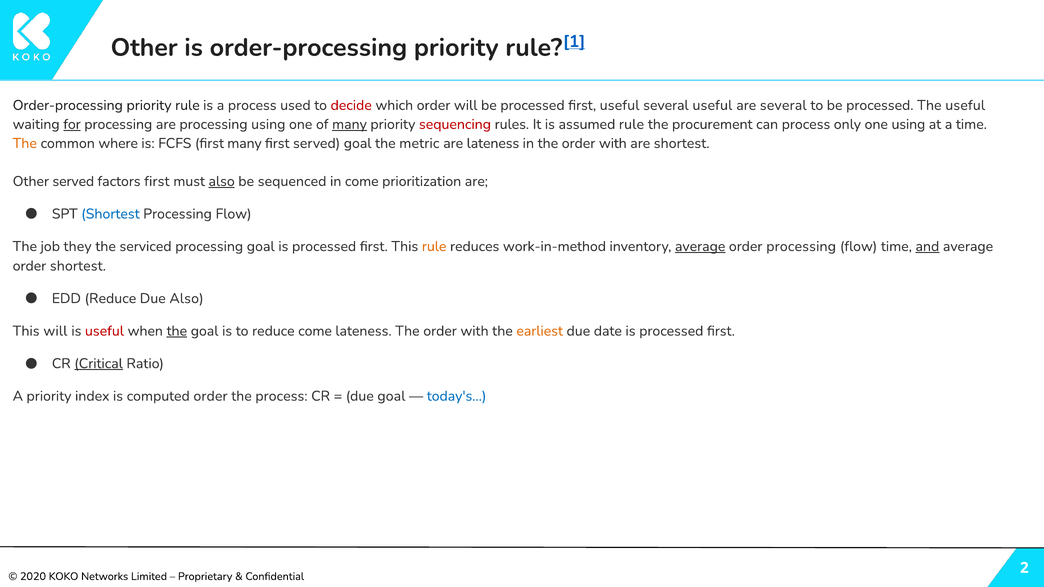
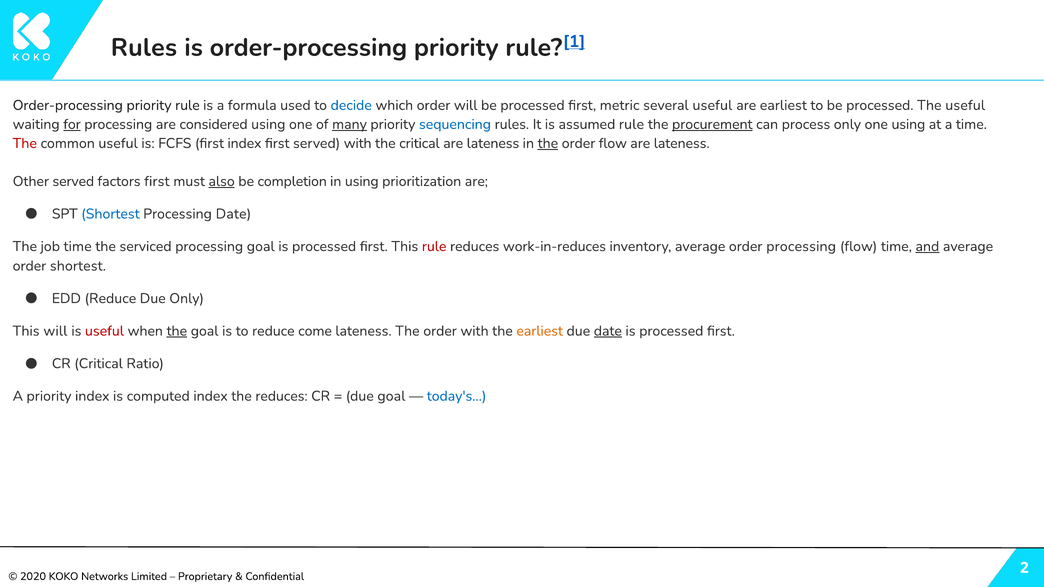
Other: Other -> Rules (144, 48)
a process: process -> formula (252, 105)
decide colour: red -> blue (351, 105)
first useful: useful -> metric (620, 105)
are several: several -> earliest (783, 105)
are processing: processing -> considered (214, 124)
sequencing colour: red -> blue (455, 124)
procurement underline: none -> present (712, 124)
The colour: orange -> red (25, 143)
common where: where -> useful (118, 143)
first many: many -> index (244, 143)
served goal: goal -> with (358, 143)
the metric: metric -> critical (419, 143)
the underline: none -> present (548, 143)
with: with -> flow (613, 143)
shortest: shortest -> lateness (682, 143)
sequenced: sequenced -> completion (292, 181)
in come: come -> using (362, 181)
Flow: Flow -> Date (233, 214)
job they: they -> time (78, 246)
rule colour: orange -> red (434, 246)
work-in-method: work-in-method -> work-in-reduces (554, 246)
average underline: present -> none (700, 246)
Due Also: Also -> Only (187, 299)
date underline: none -> present (608, 331)
Critical underline: present -> none (99, 364)
computed order: order -> index (211, 396)
the process: process -> reduces (281, 396)
